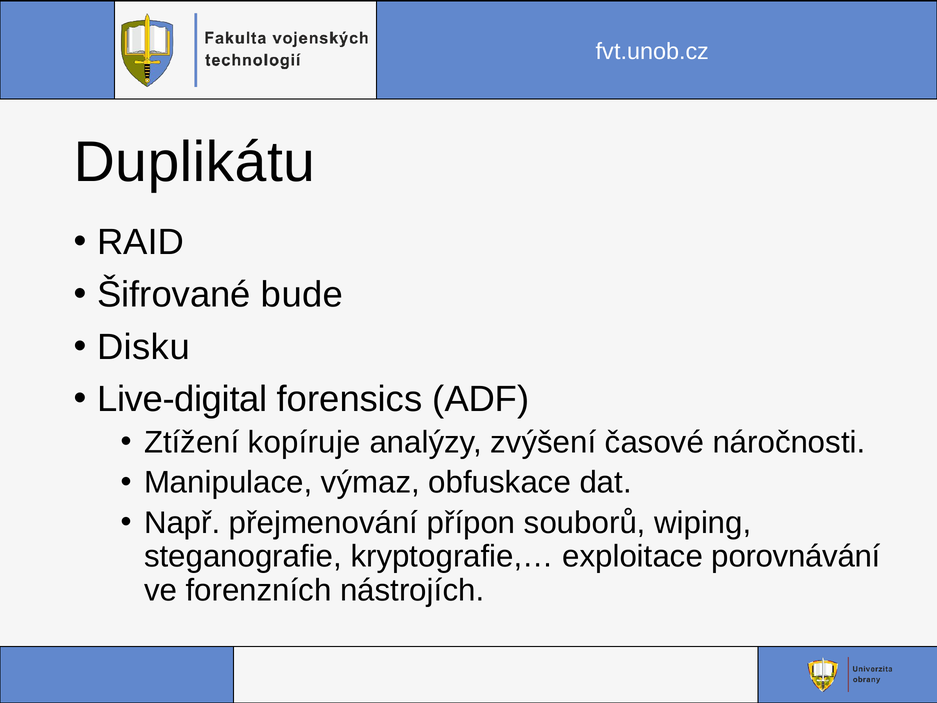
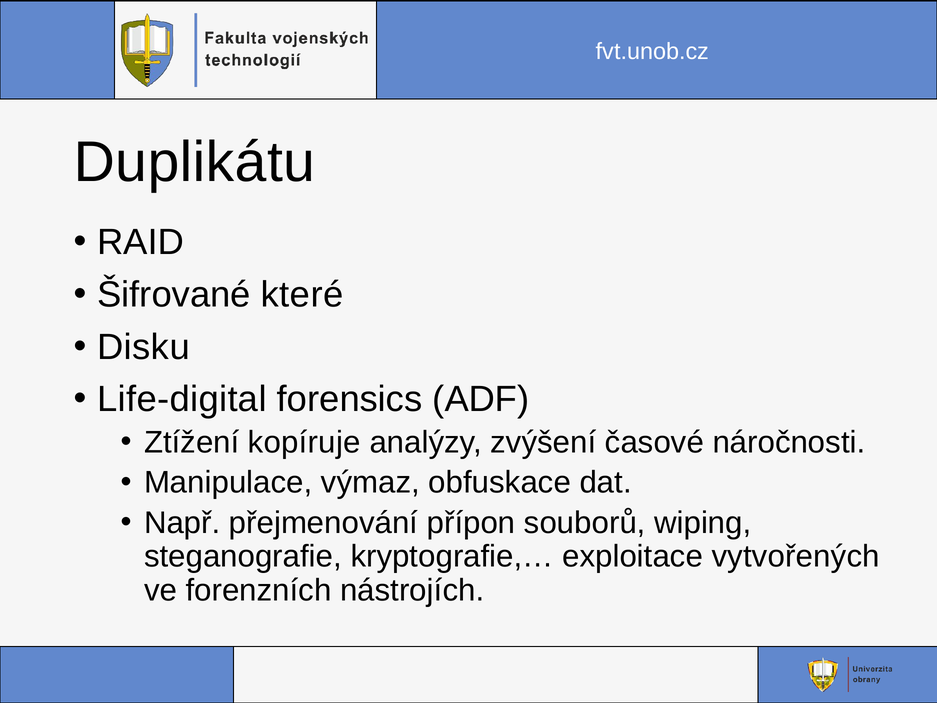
bude: bude -> které (302, 295)
Live-digital: Live-digital -> Life-digital (182, 399)
porovnávání: porovnávání -> vytvořených (796, 556)
